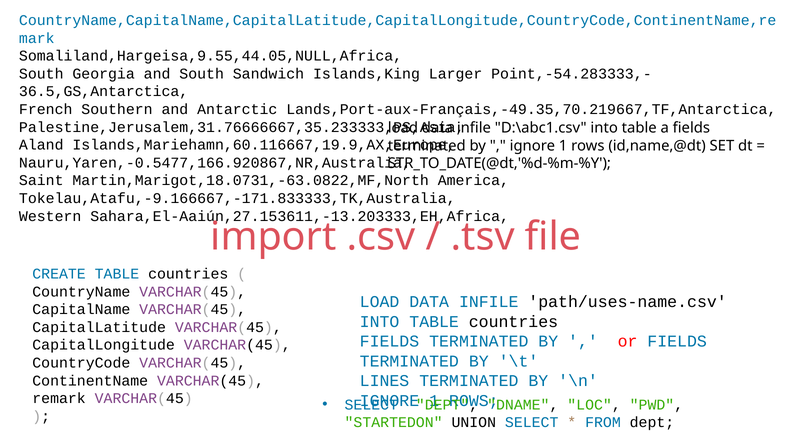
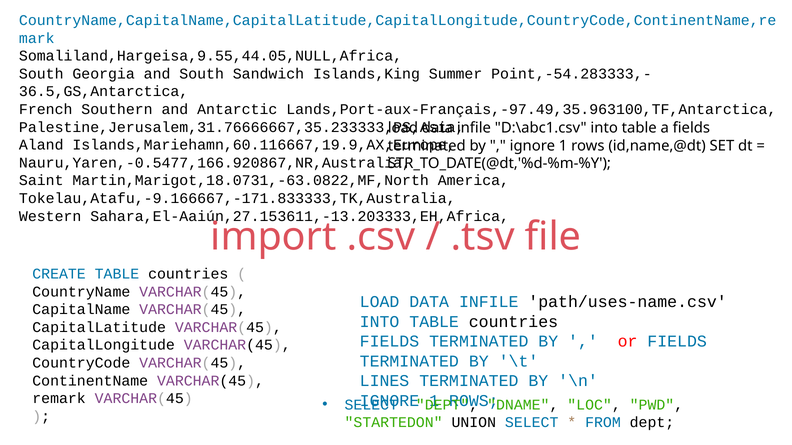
Larger: Larger -> Summer (456, 74)
Lands,Port-aux-Français,-49.35,70.219667,TF,Antarctica: Lands,Port-aux-Français,-49.35,70.219667,TF,Antarctica -> Lands,Port-aux-Français,-97.49,35.963100,TF,Antarctica (531, 110)
